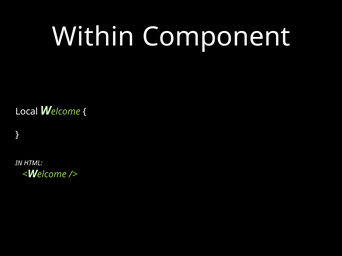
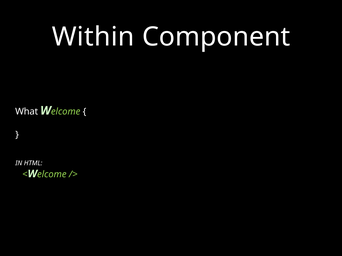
Local: Local -> What (27, 112)
